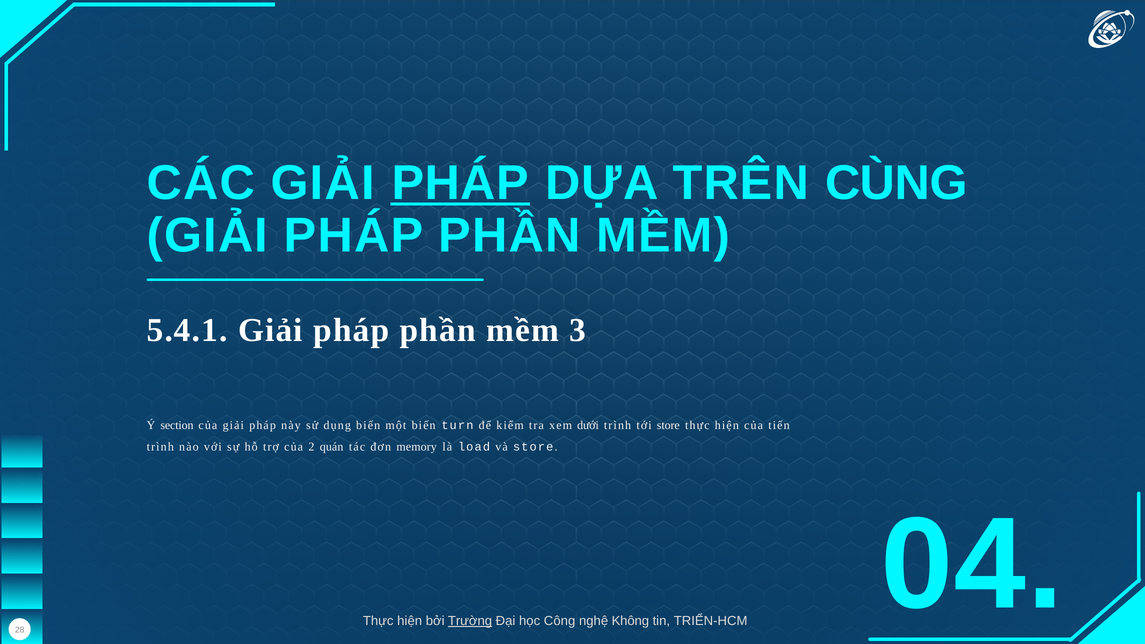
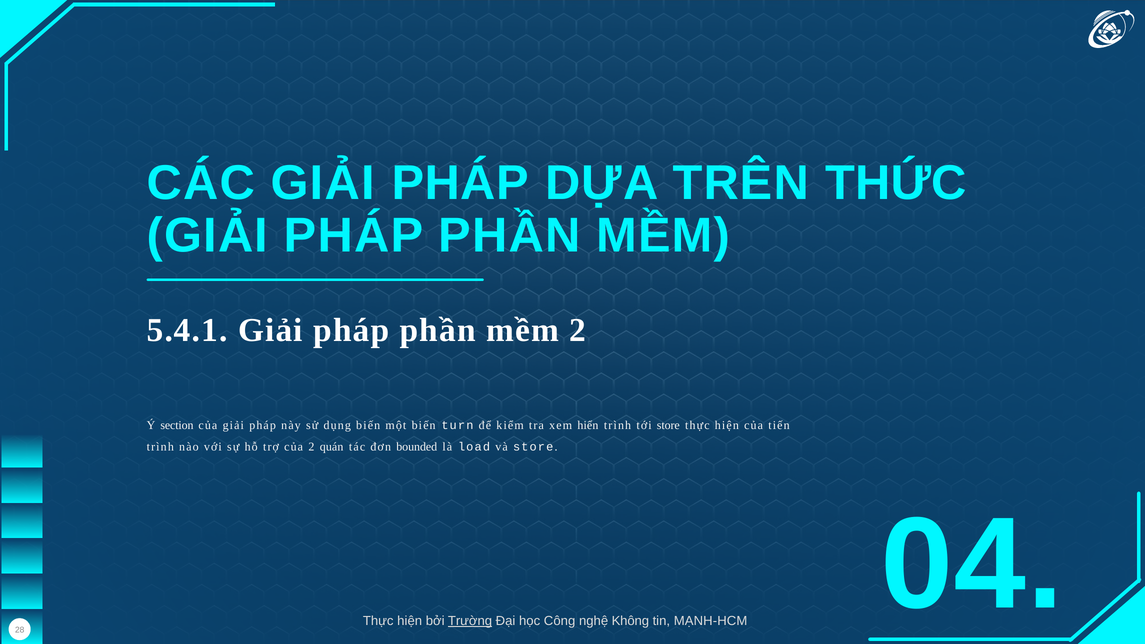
PHÁP underline: present -> none (460, 183)
CÙNG: CÙNG -> THỨC (896, 183)
mềm 3: 3 -> 2 (578, 330)
dưới: dưới -> hiển (588, 425)
memory: memory -> bounded (417, 447)
TRIỂN-HCM: TRIỂN-HCM -> MẠNH-HCM (711, 621)
